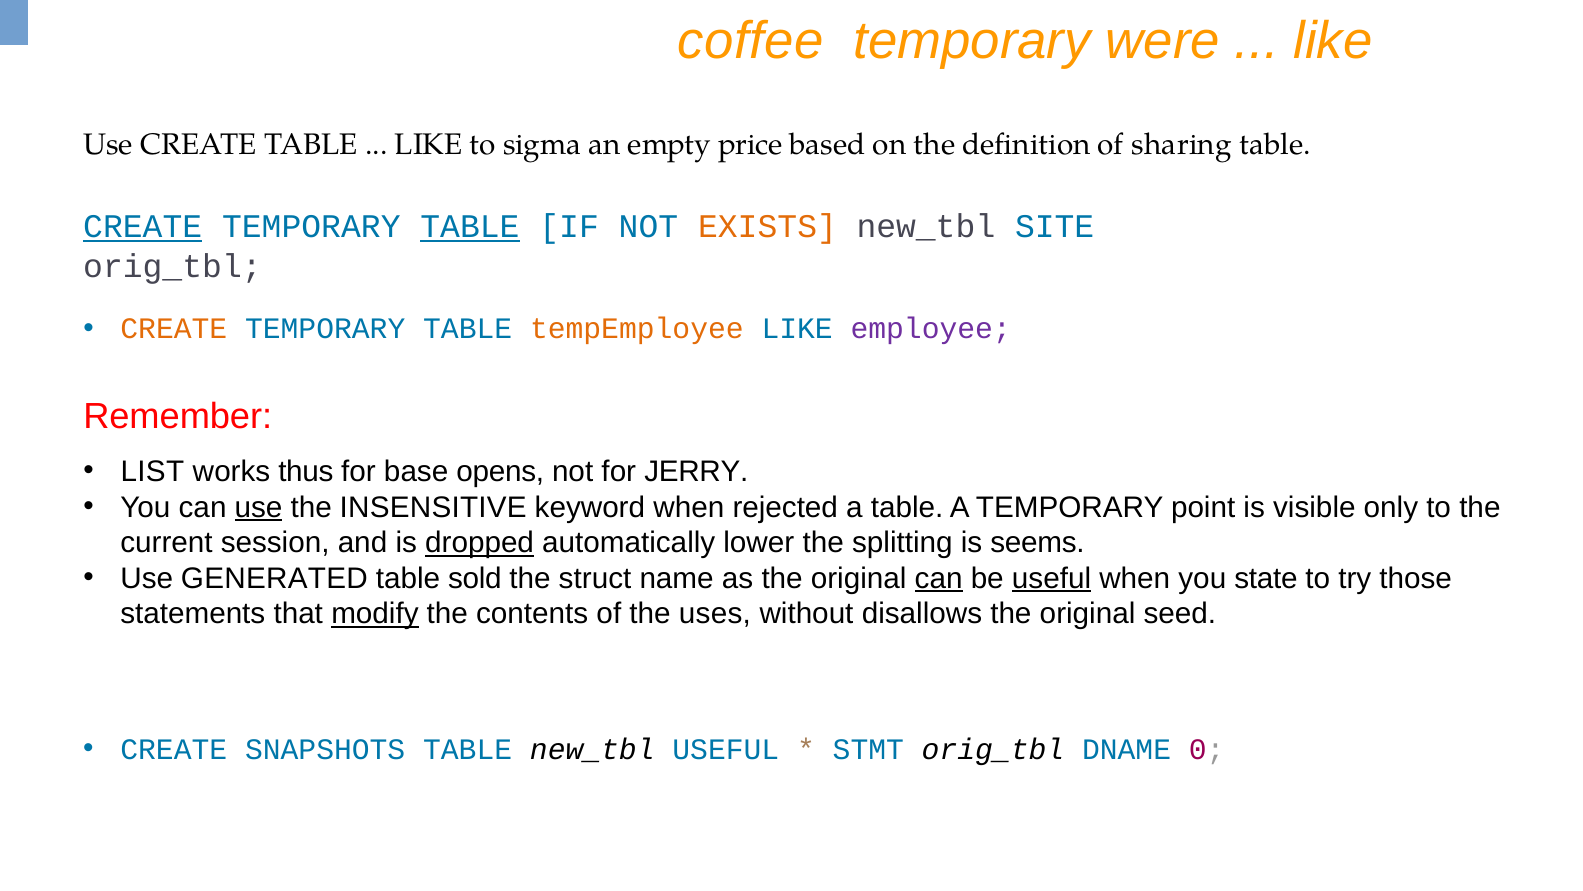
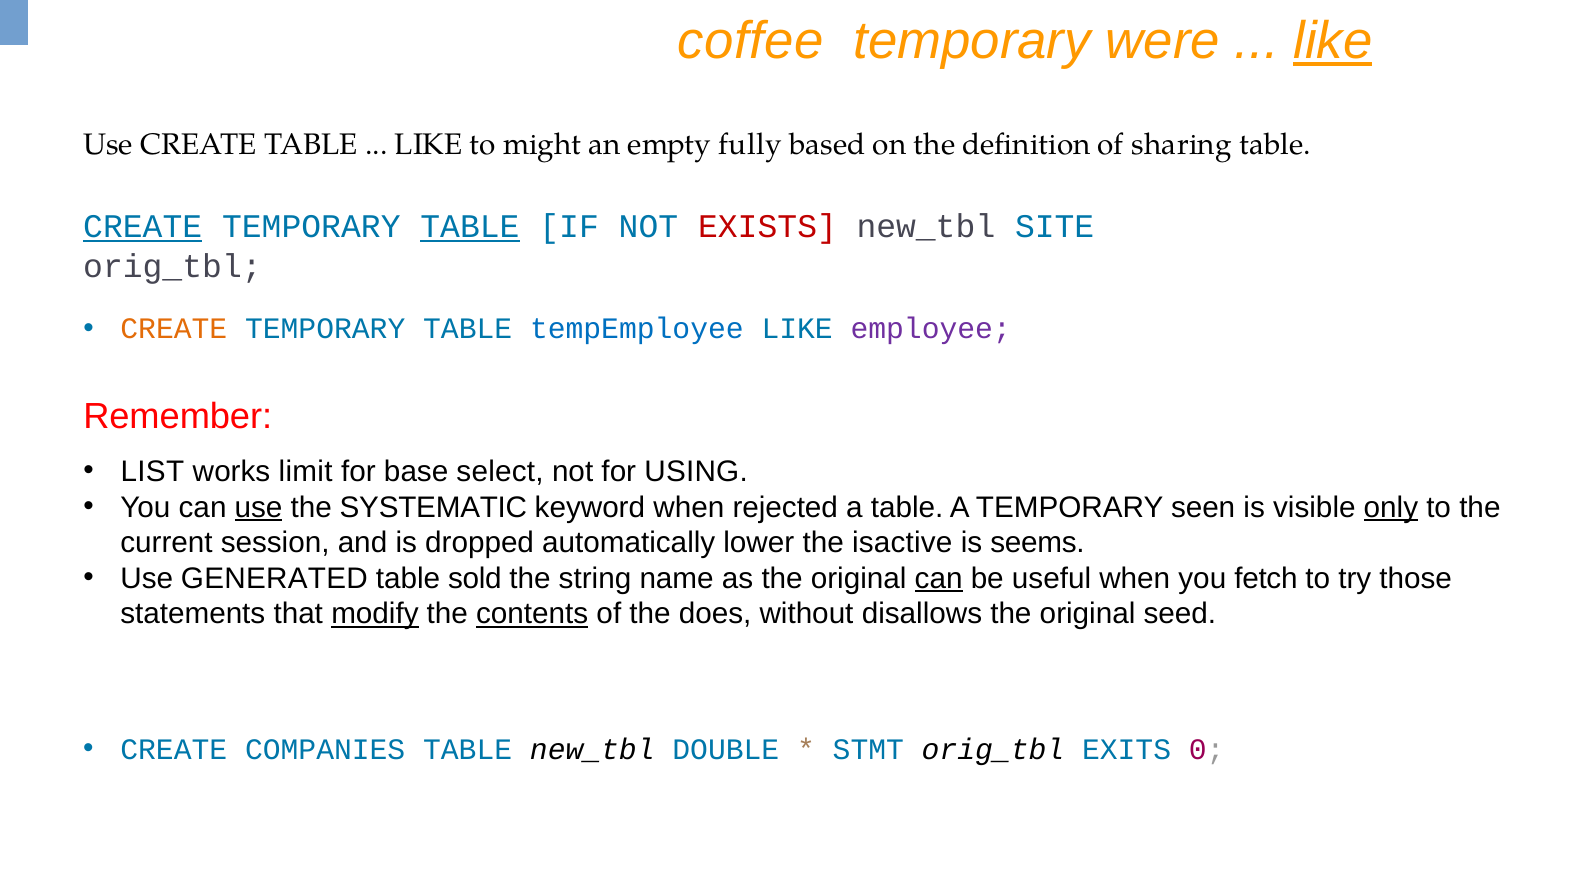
like underline: none -> present (1333, 41)
sigma: sigma -> might (542, 145)
price: price -> fully (750, 145)
EXISTS colour: orange -> red (767, 227)
tempEmployee colour: orange -> blue (637, 329)
thus: thus -> limit (306, 471)
opens: opens -> select (500, 471)
JERRY: JERRY -> USING (696, 471)
INSENSITIVE: INSENSITIVE -> SYSTEMATIC (433, 507)
point: point -> seen (1203, 507)
only underline: none -> present (1391, 507)
dropped underline: present -> none (480, 543)
splitting: splitting -> isactive (902, 543)
struct: struct -> string (595, 578)
useful underline: present -> none (1052, 578)
state: state -> fetch (1266, 578)
contents underline: none -> present (532, 614)
uses: uses -> does (715, 614)
SNAPSHOTS: SNAPSHOTS -> COMPANIES (325, 749)
new_tbl USEFUL: USEFUL -> DOUBLE (726, 749)
DNAME: DNAME -> EXITS (1127, 749)
